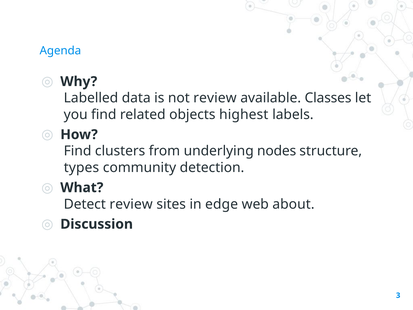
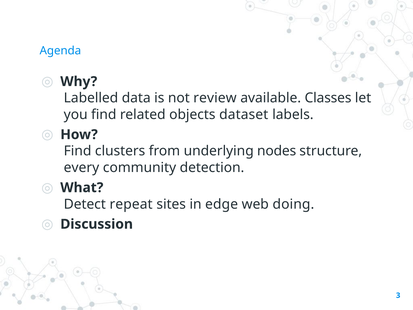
highest: highest -> dataset (244, 114)
types: types -> every (81, 168)
Detect review: review -> repeat (131, 204)
about: about -> doing (293, 204)
